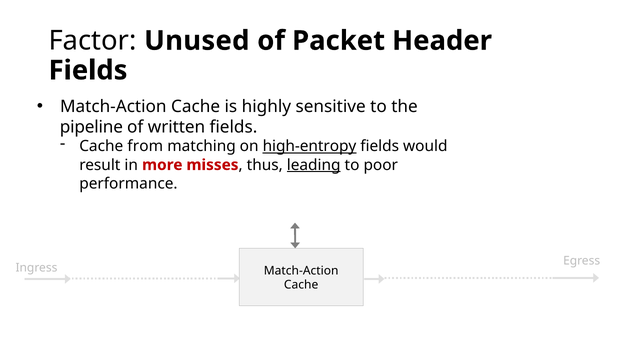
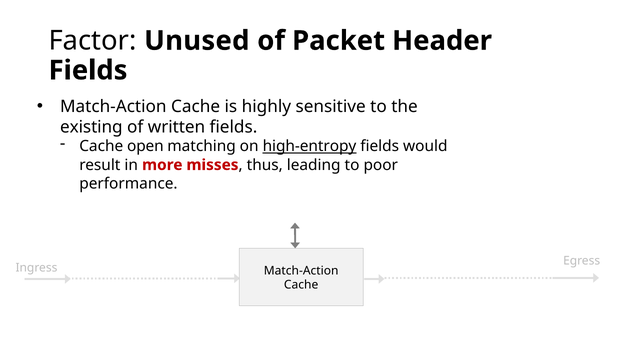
pipeline: pipeline -> existing (91, 127)
from: from -> open (145, 146)
leading underline: present -> none (314, 165)
